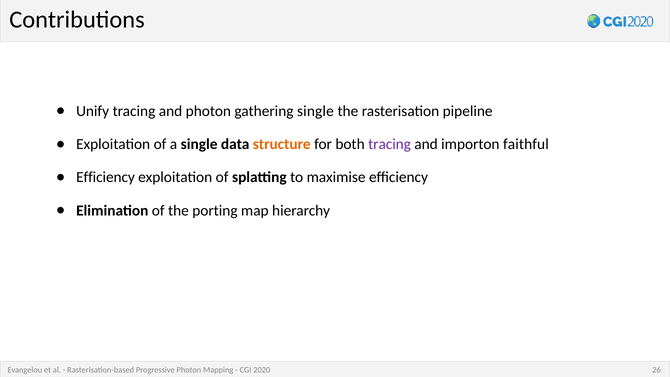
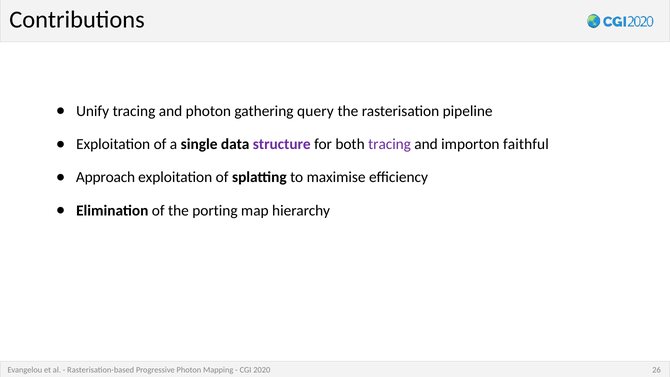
gathering single: single -> query (315, 111)
structure colour: orange -> purple (282, 144)
Efficiency: Efficiency -> Approach (106, 177)
